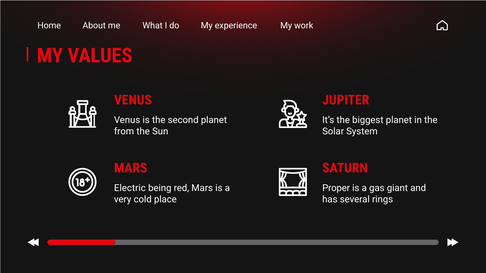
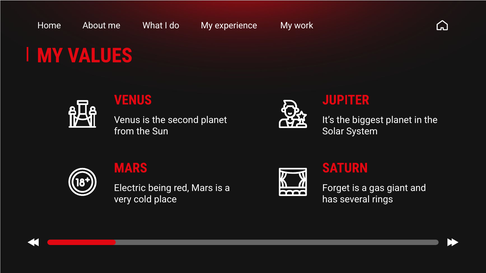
Proper: Proper -> Forget (336, 188)
